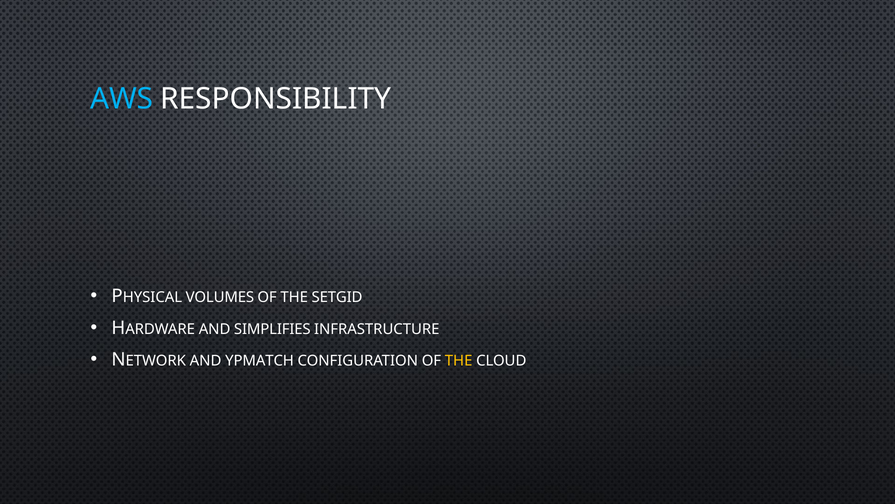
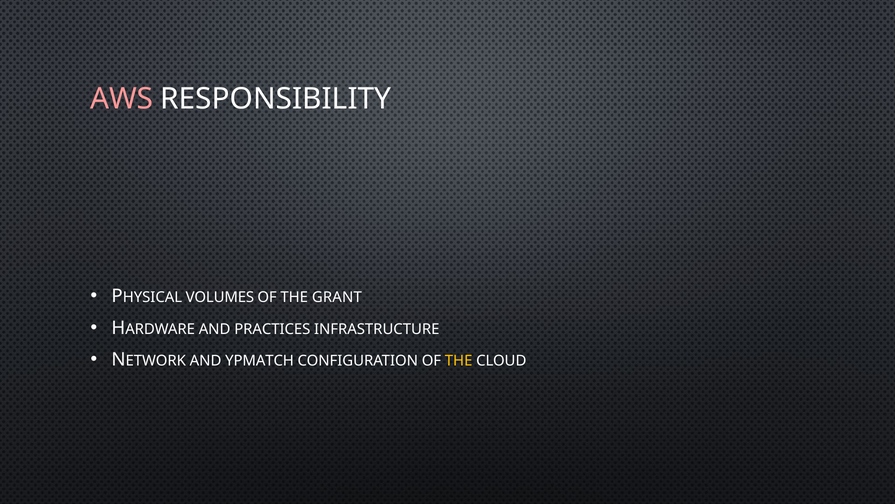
AWS colour: light blue -> pink (122, 99)
SETGID: SETGID -> GRANT (337, 297)
SIMPLIFIES: SIMPLIFIES -> PRACTICES (272, 329)
